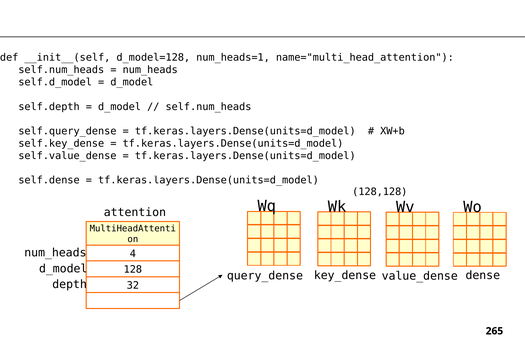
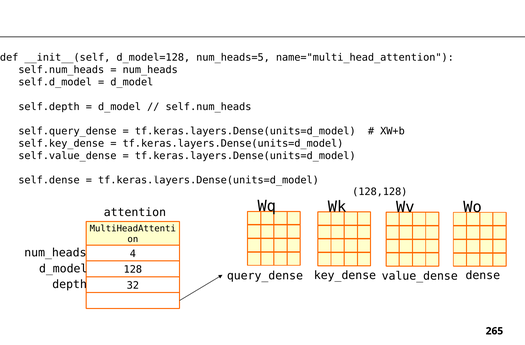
num_heads=1: num_heads=1 -> num_heads=5 (233, 58)
